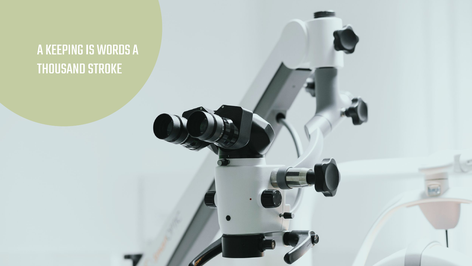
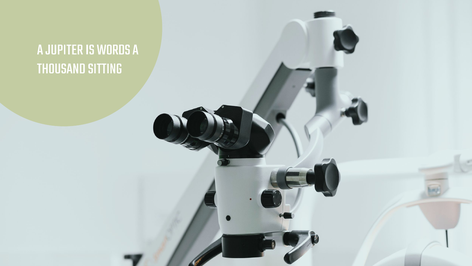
KEEPING: KEEPING -> JUPITER (64, 49)
STROKE: STROKE -> SITTING (105, 68)
